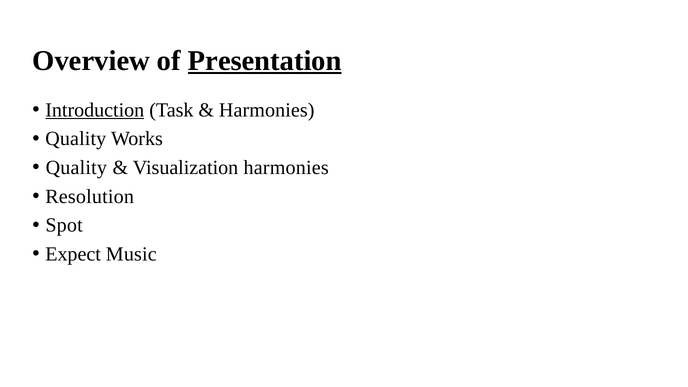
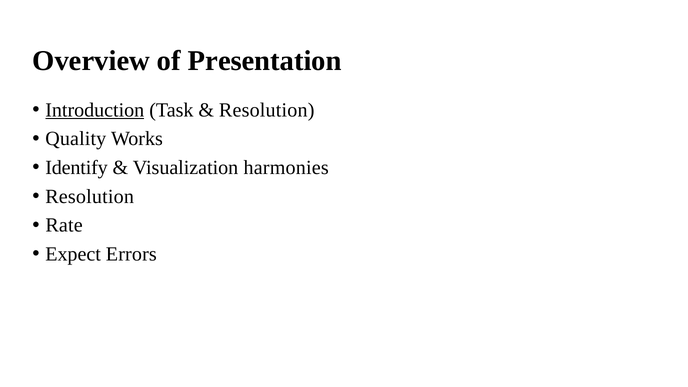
Presentation underline: present -> none (265, 61)
Harmonies: Harmonies -> Resolution (267, 110)
Quality: Quality -> Identify (77, 168)
Spot: Spot -> Rate (64, 225)
Music: Music -> Errors (131, 254)
